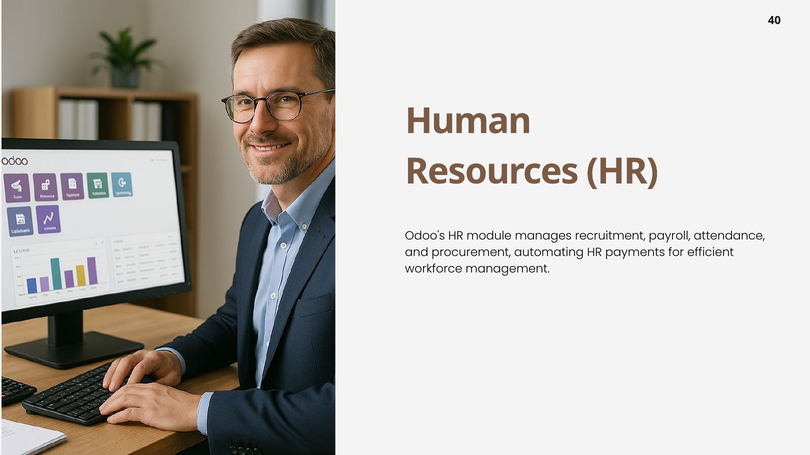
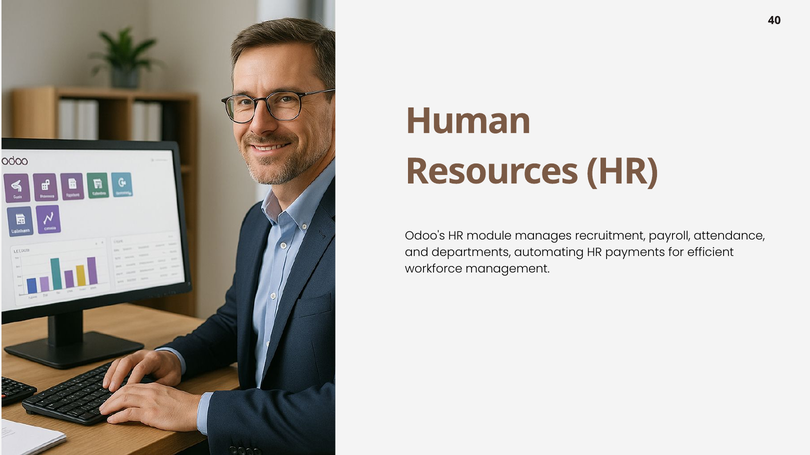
procurement: procurement -> departments (471, 253)
